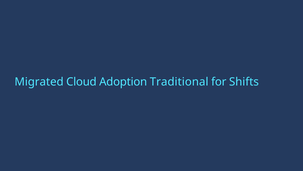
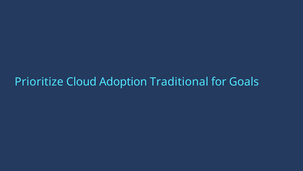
Migrated: Migrated -> Prioritize (39, 82)
Shifts: Shifts -> Goals (244, 82)
